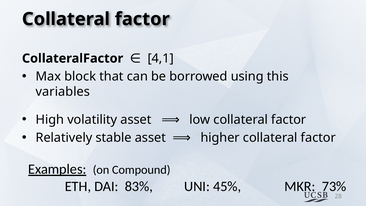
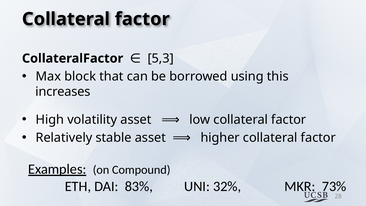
4,1: 4,1 -> 5,3 (161, 58)
variables: variables -> increases (63, 92)
45%: 45% -> 32% (227, 186)
